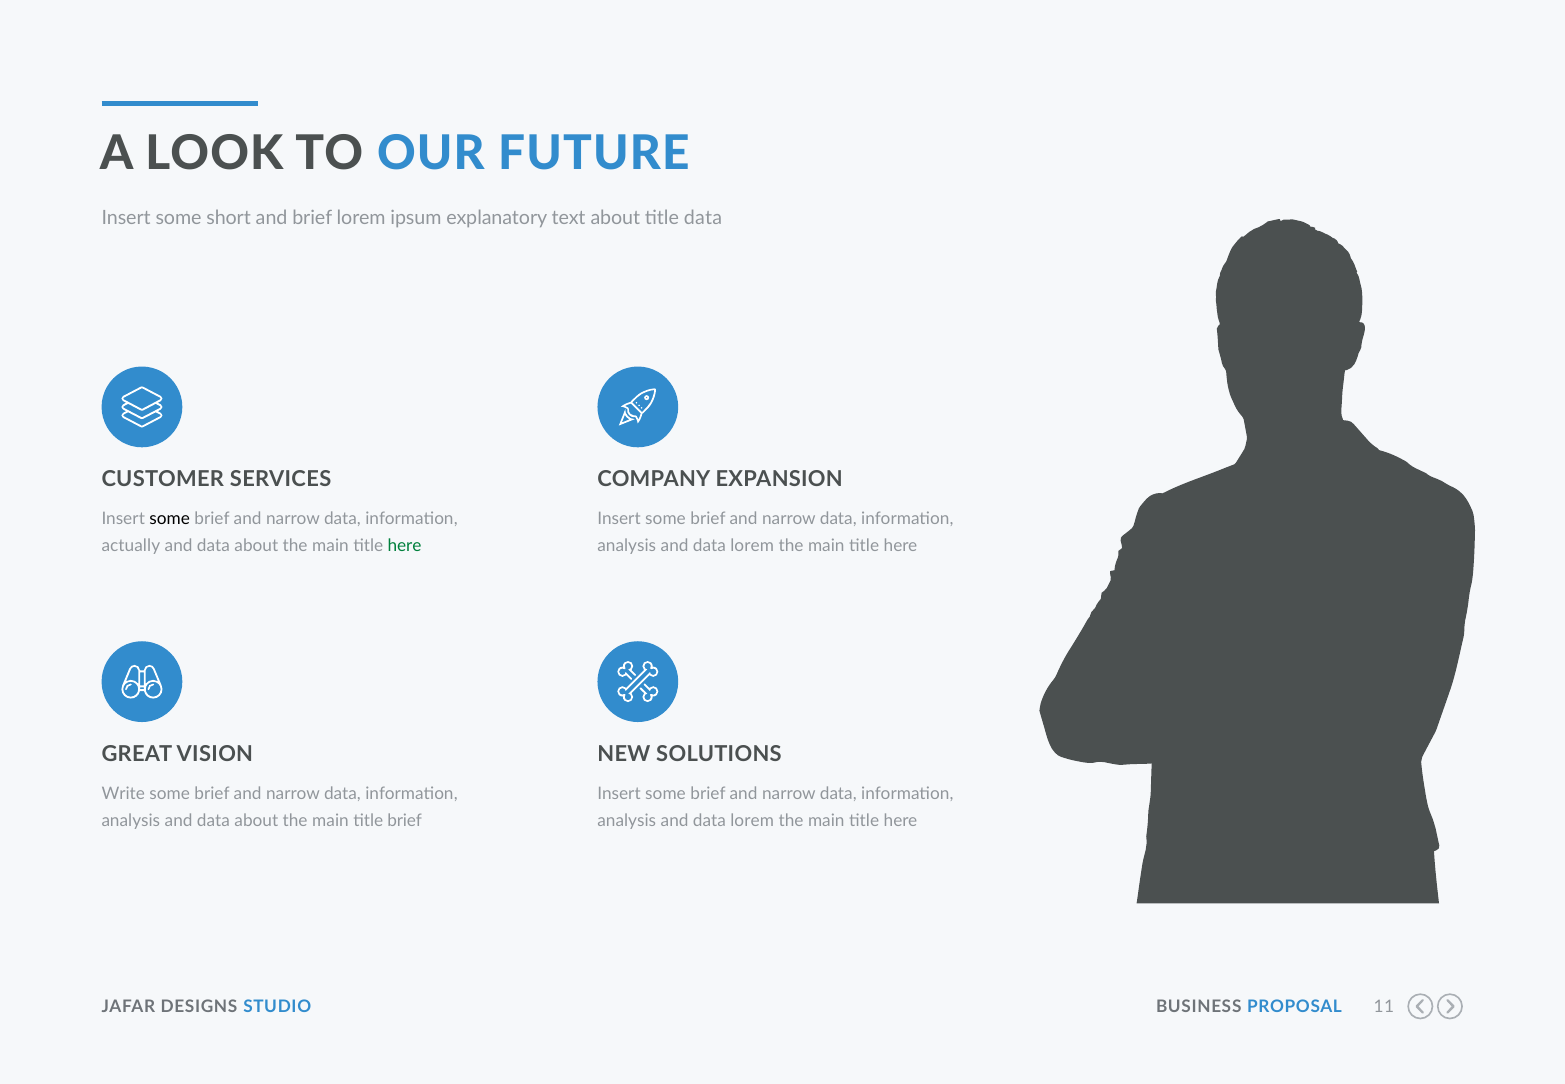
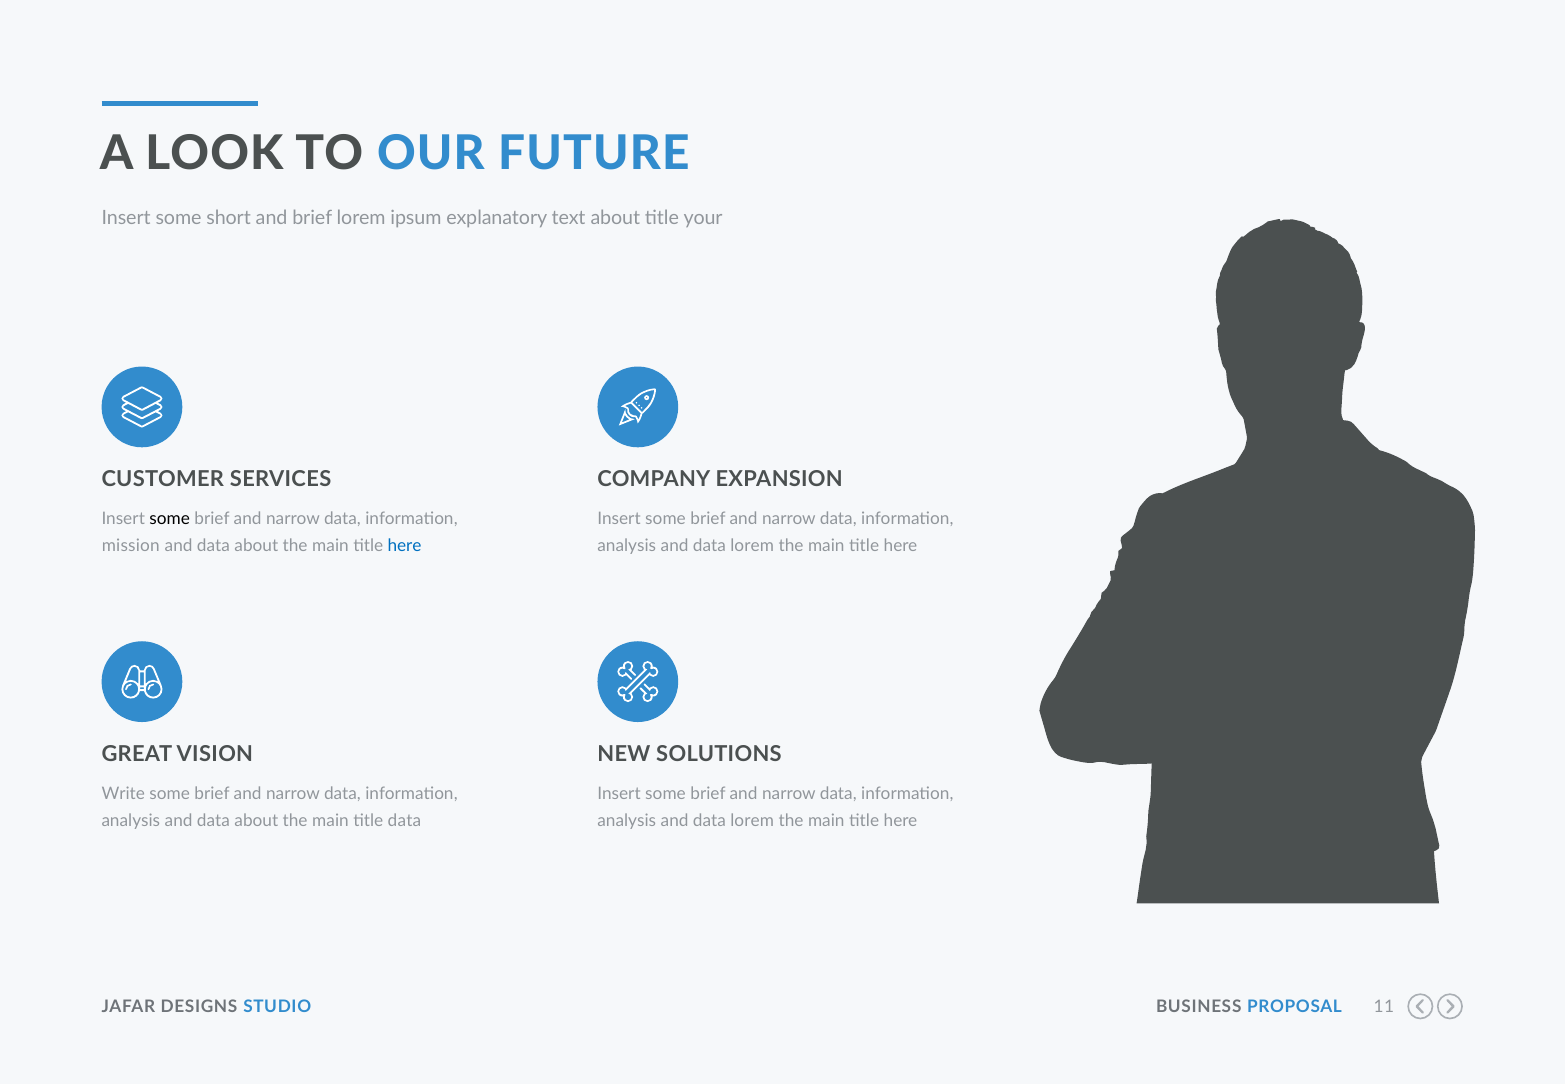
title data: data -> your (703, 218)
actually: actually -> mission (131, 546)
here colour: green -> blue (405, 546)
title brief: brief -> data (404, 820)
